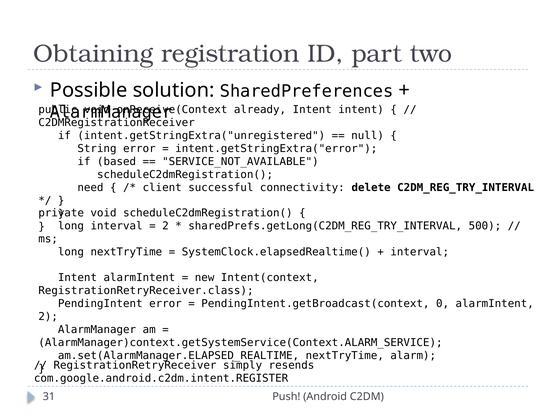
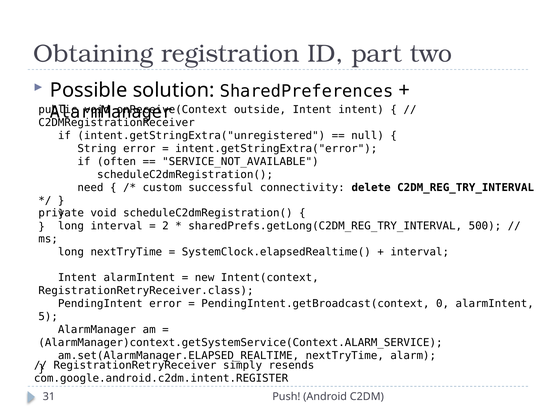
already: already -> outside (260, 110)
based: based -> often (117, 162)
client: client -> custom (162, 188)
2: 2 -> 5 (48, 317)
